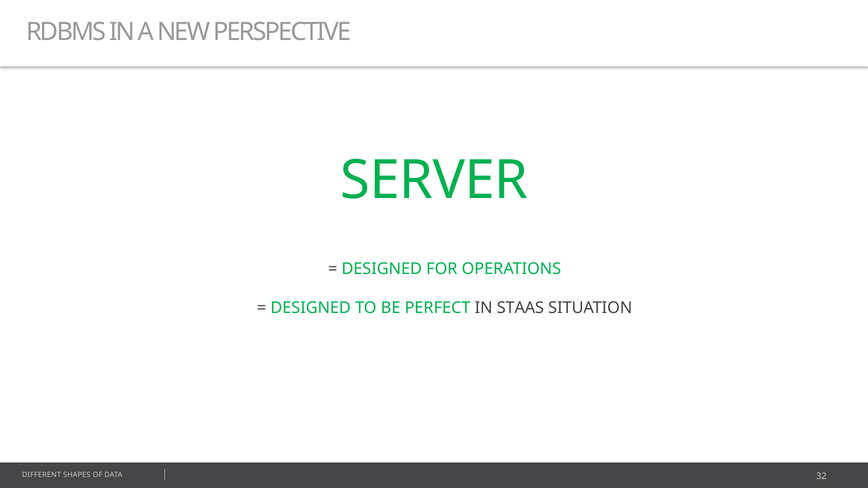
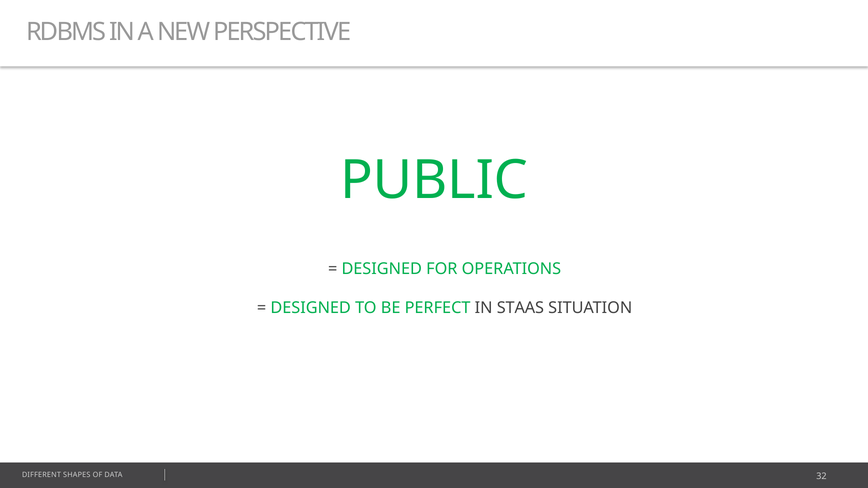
SERVER: SERVER -> PUBLIC (434, 181)
